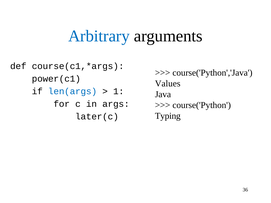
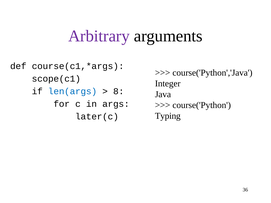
Arbitrary colour: blue -> purple (99, 36)
power(c1: power(c1 -> scope(c1 (56, 79)
Values: Values -> Integer (168, 84)
1: 1 -> 8 (119, 91)
